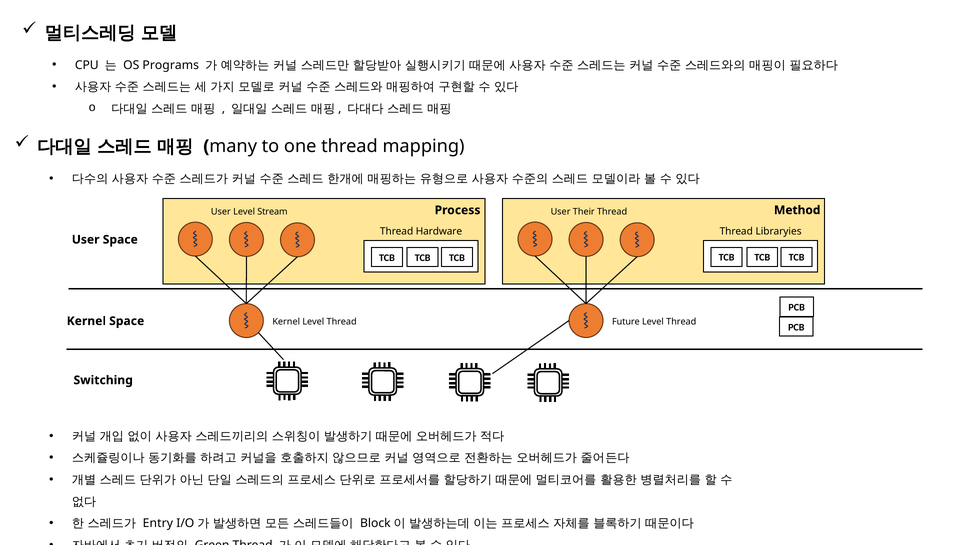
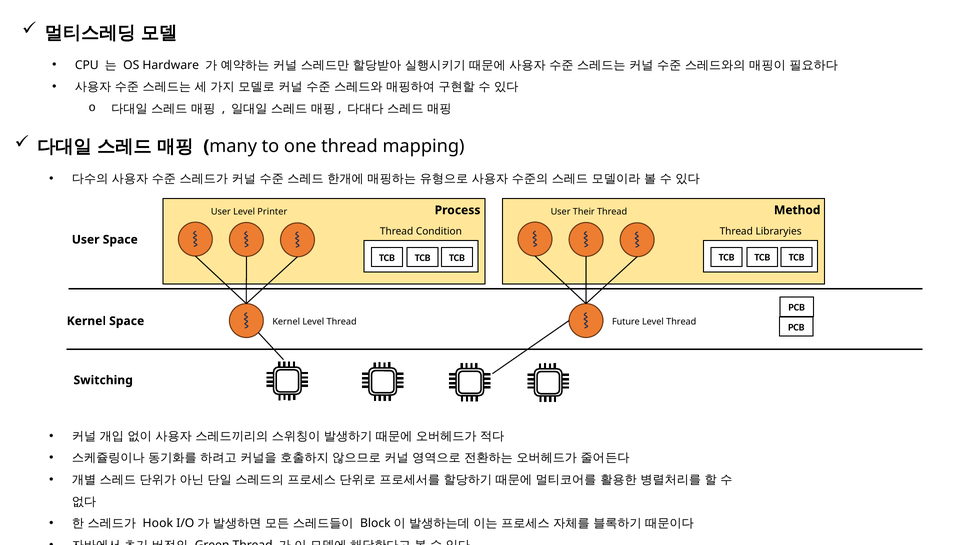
Programs: Programs -> Hardware (171, 65)
Stream: Stream -> Printer (272, 212)
Hardware: Hardware -> Condition (439, 232)
Entry: Entry -> Hook (158, 524)
